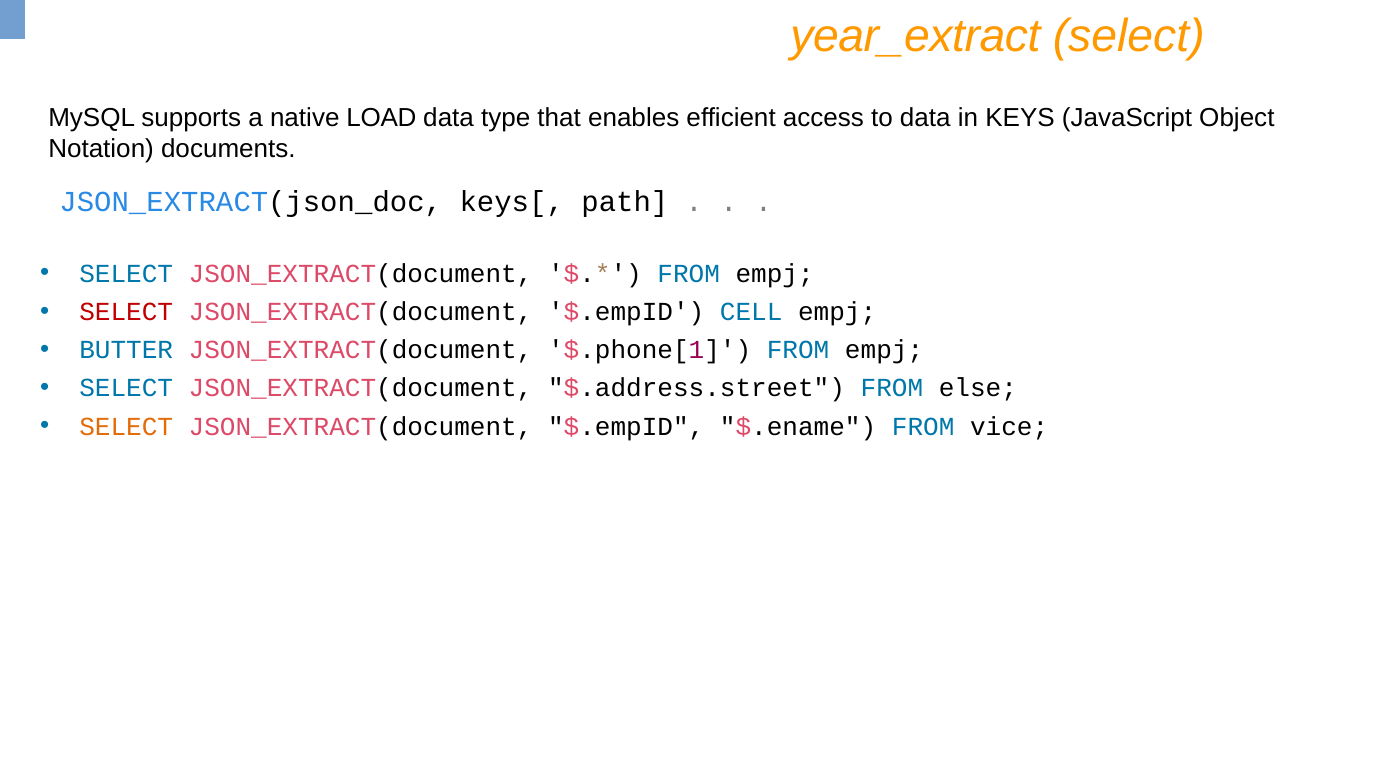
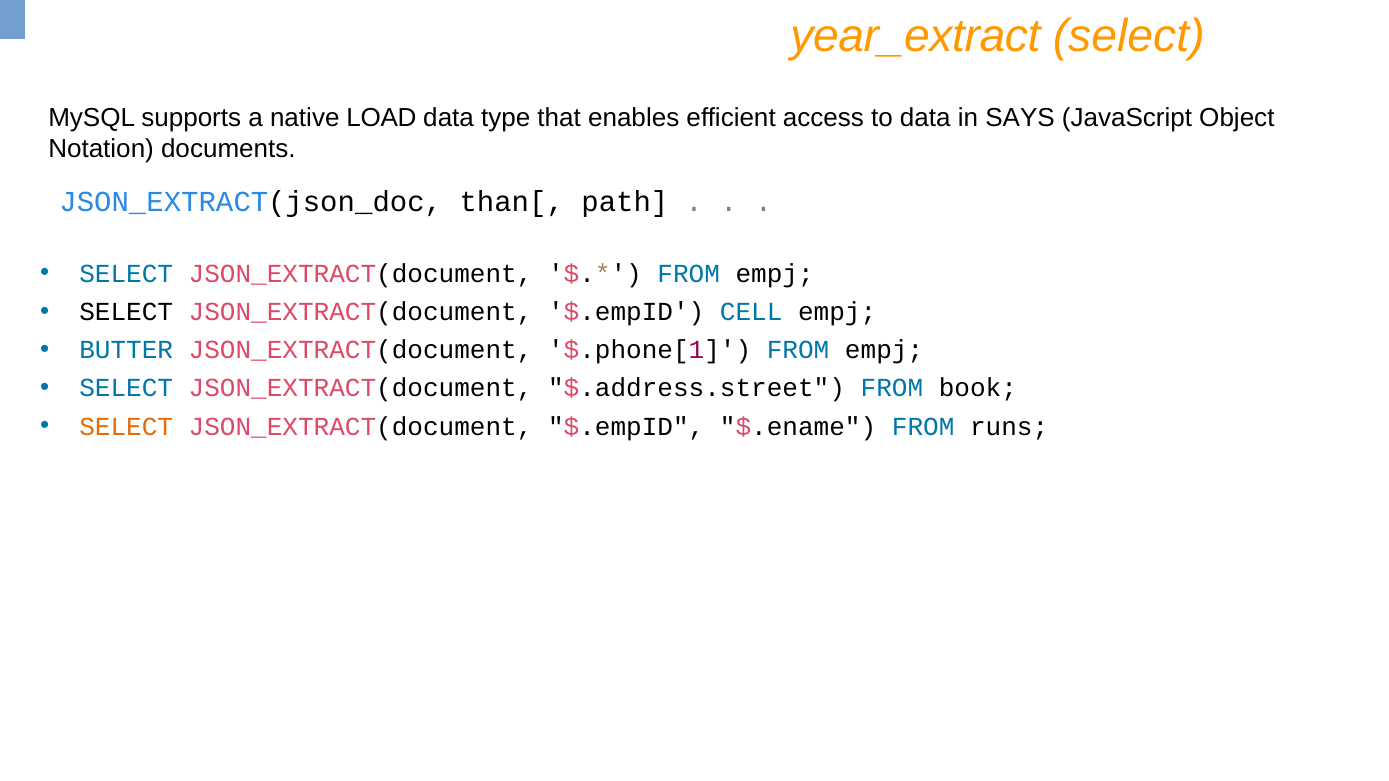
KEYS: KEYS -> SAYS (1020, 118)
keys[: keys[ -> than[ (512, 202)
SELECT colour: red -> black (126, 312)
else: else -> book (978, 388)
vice: vice -> runs (1009, 427)
